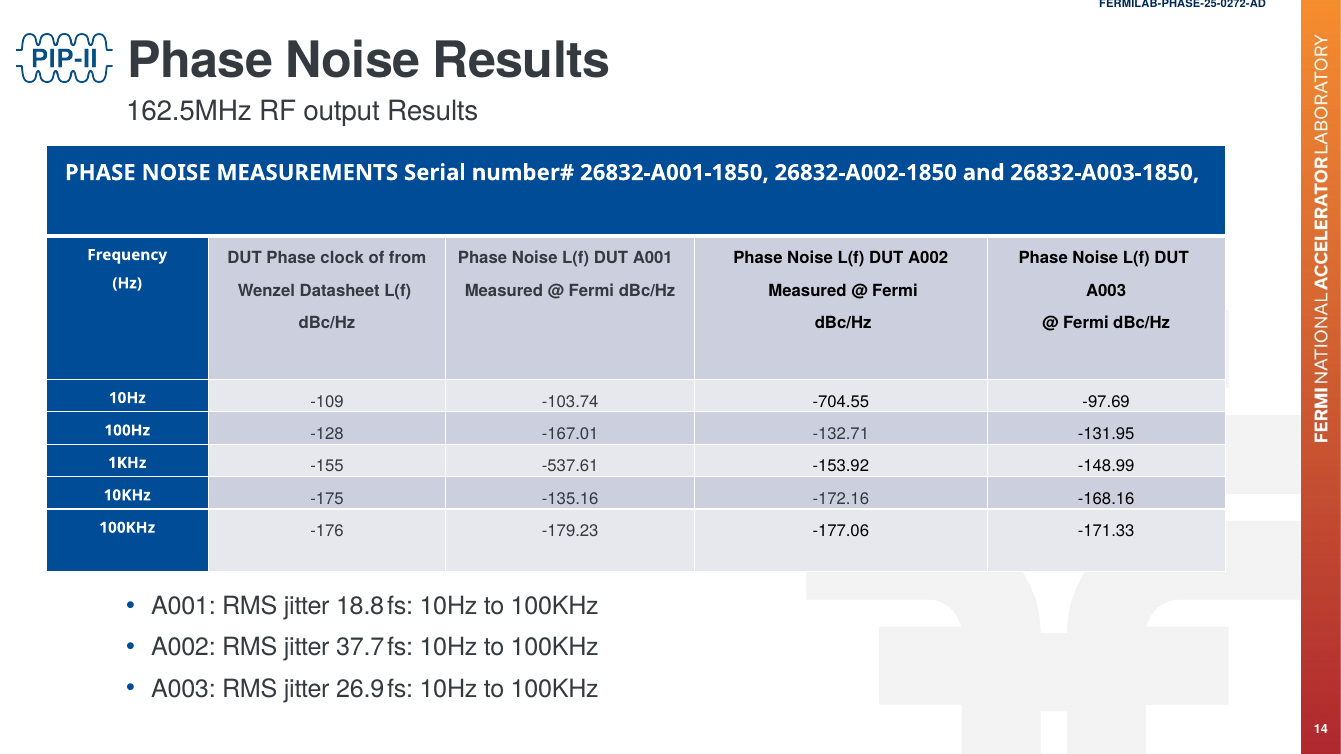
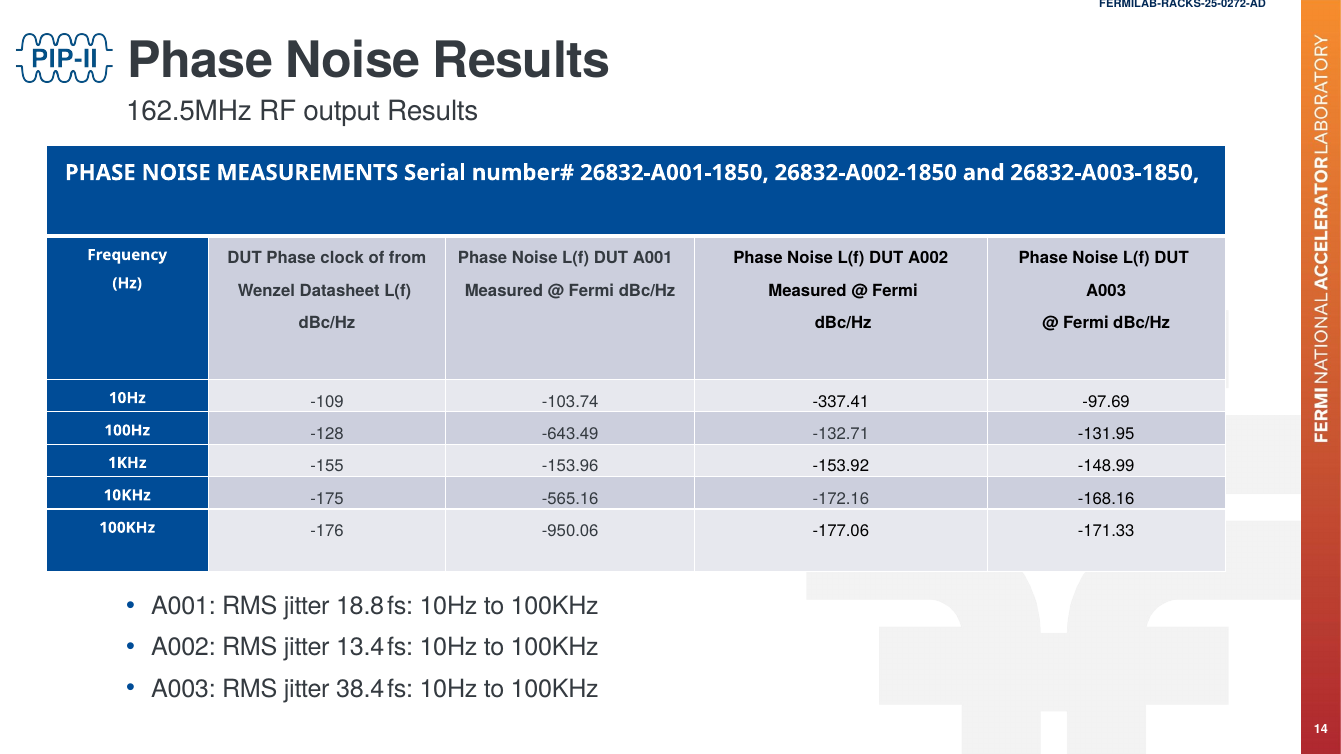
FERMILAB-PHASE-25-0272-AD: FERMILAB-PHASE-25-0272-AD -> FERMILAB-RACKS-25-0272-AD (1183, 3)
-704.55: -704.55 -> -337.41 (841, 402)
-167.01: -167.01 -> -643.49 (570, 434)
-537.61: -537.61 -> -153.96 (570, 466)
-135.16: -135.16 -> -565.16 (570, 499)
-179.23: -179.23 -> -950.06 (570, 531)
37.7: 37.7 -> 13.4 (360, 648)
26.9: 26.9 -> 38.4 (360, 689)
